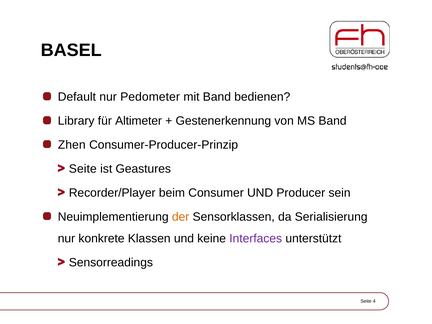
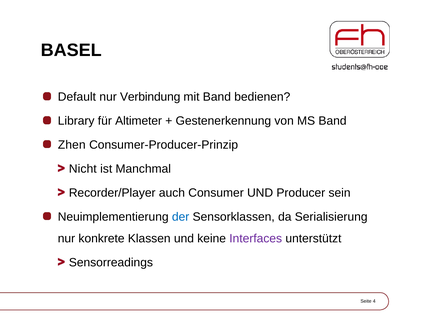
Pedometer: Pedometer -> Verbindung (150, 97)
Seite: Seite -> Nicht (83, 169)
Geastures: Geastures -> Manchmal (143, 169)
beim: beim -> auch (172, 193)
der colour: orange -> blue (181, 217)
